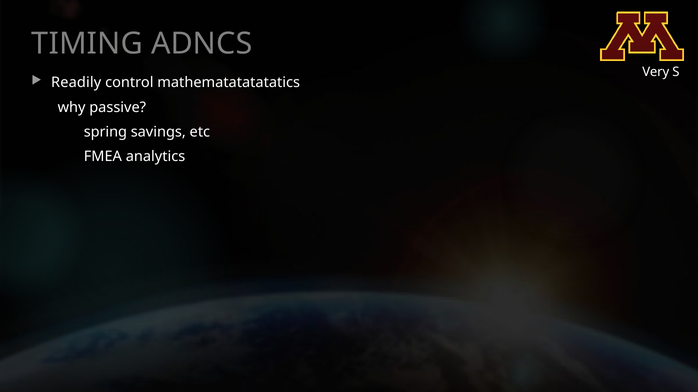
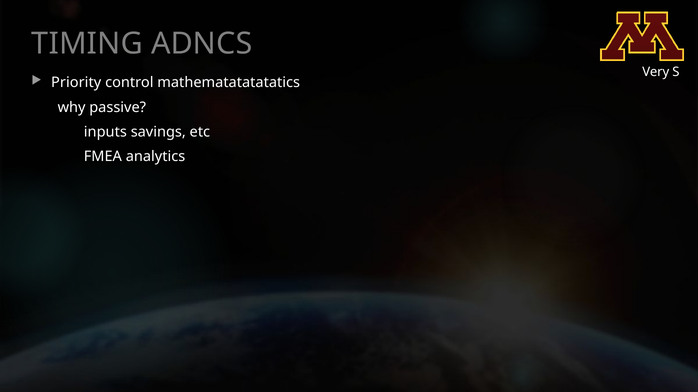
Readily: Readily -> Priority (76, 83)
spring: spring -> inputs (105, 132)
